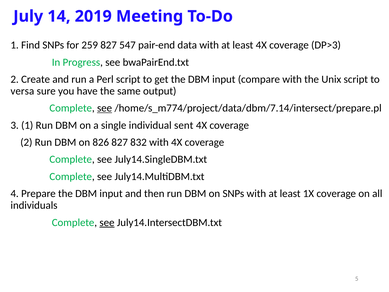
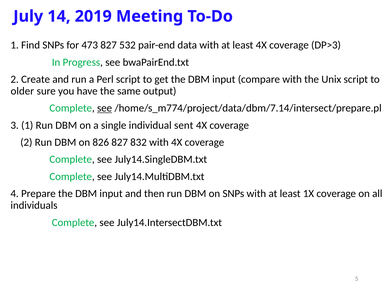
259: 259 -> 473 (90, 45)
547: 547 -> 532 (127, 45)
versa: versa -> older (22, 91)
see underline: present -> none (107, 222)
